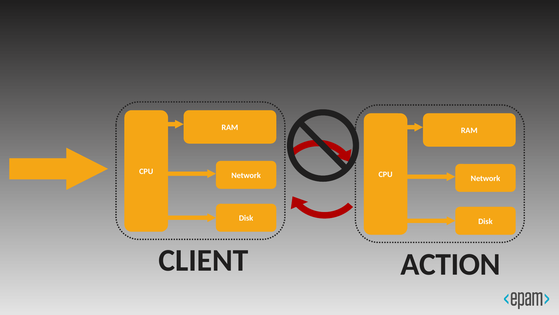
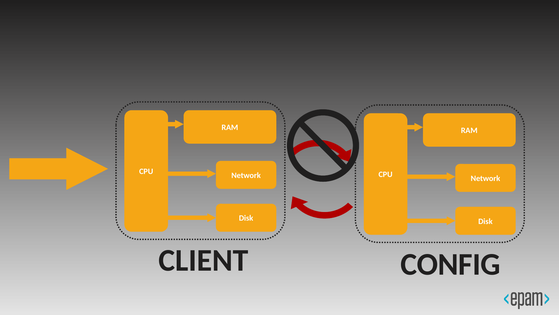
ACTION: ACTION -> CONFIG (451, 264)
